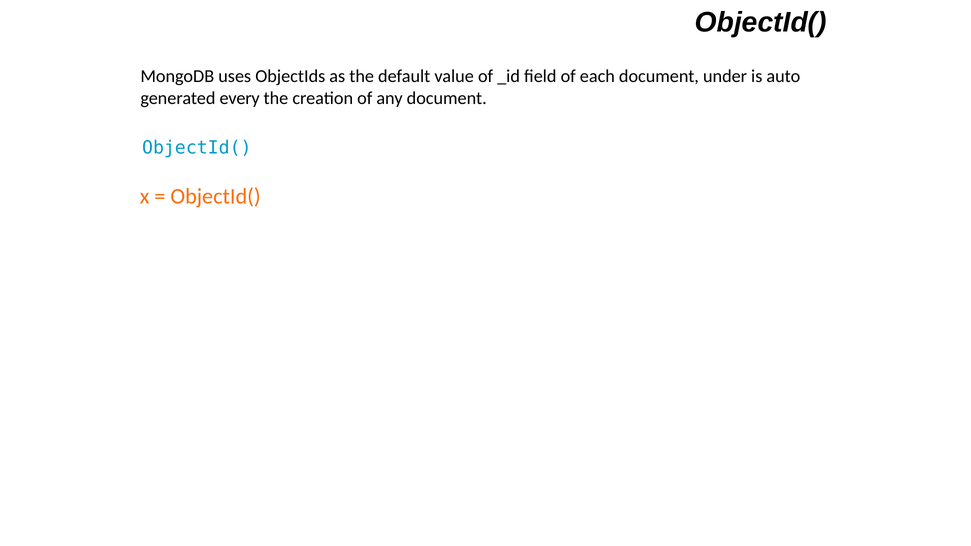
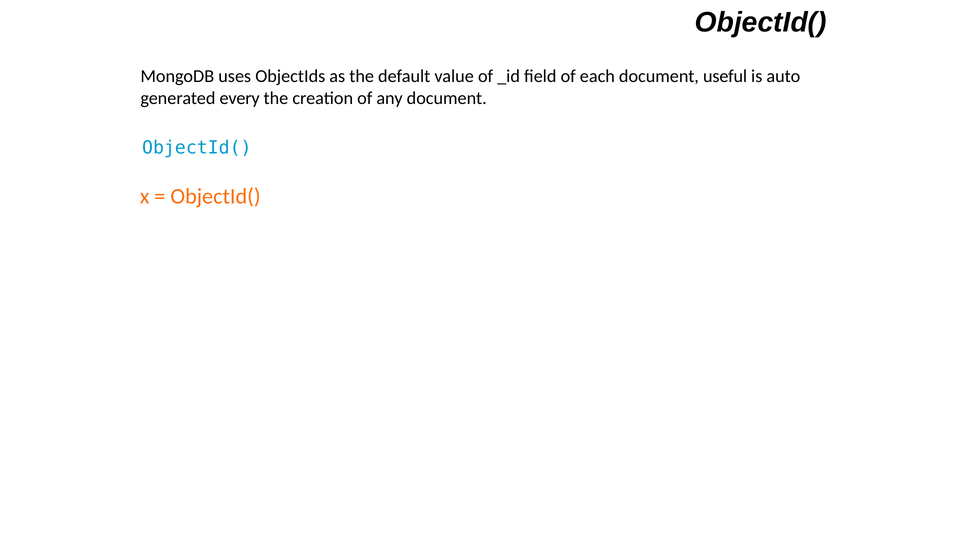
under: under -> useful (725, 76)
